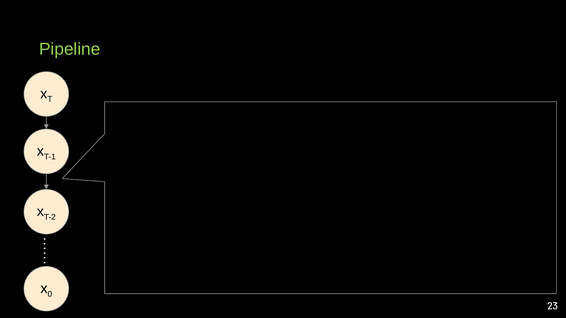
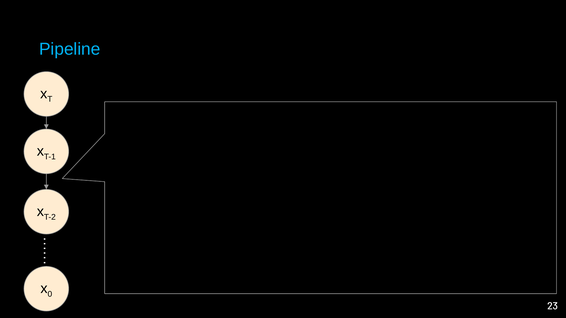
Pipeline colour: light green -> light blue (70, 49)
